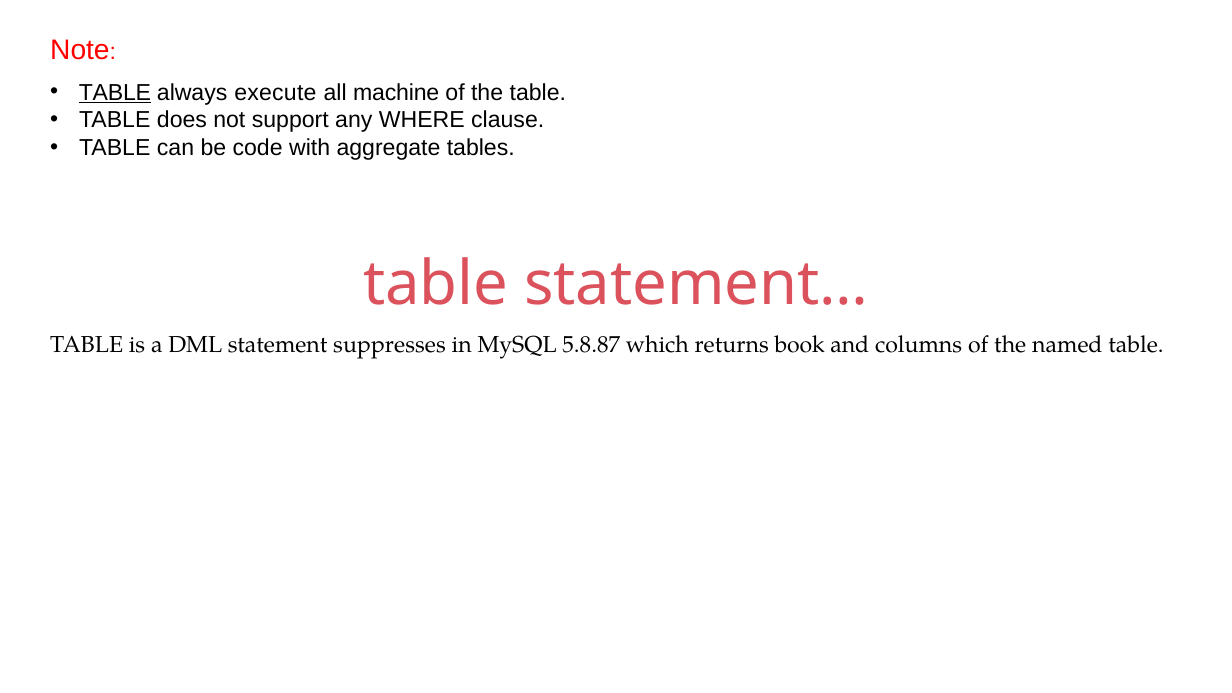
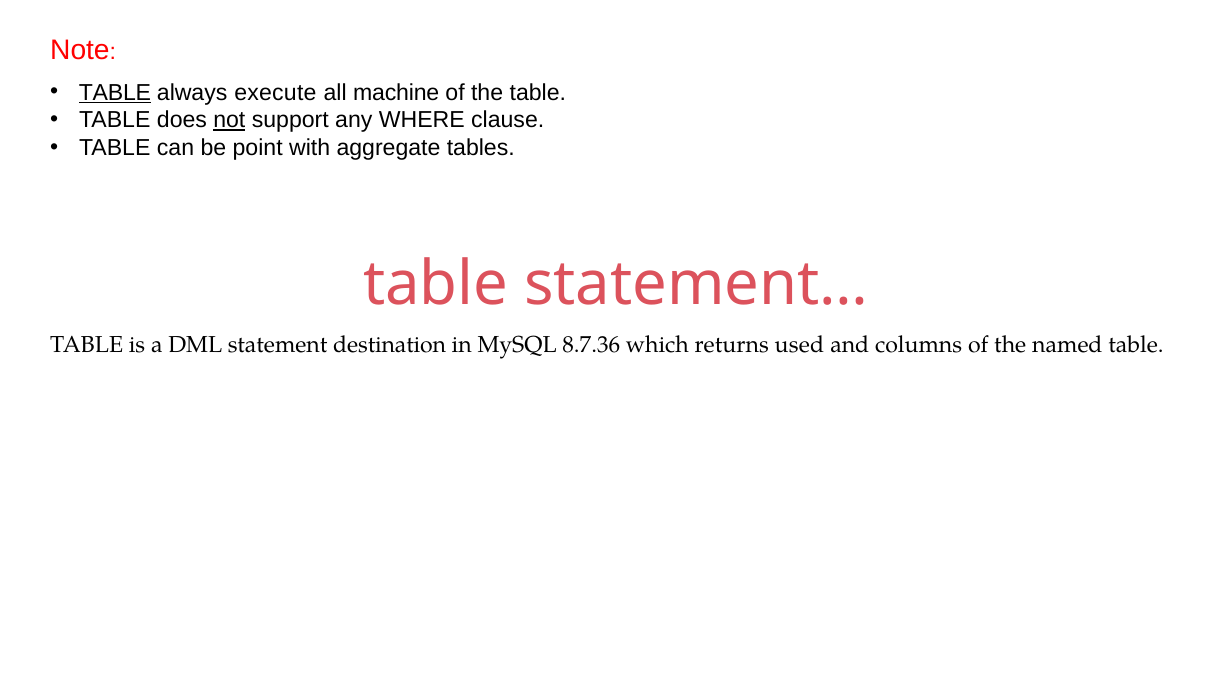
not underline: none -> present (229, 120)
code: code -> point (258, 148)
suppresses: suppresses -> destination (390, 345)
5.8.87: 5.8.87 -> 8.7.36 (591, 345)
book: book -> used (799, 345)
